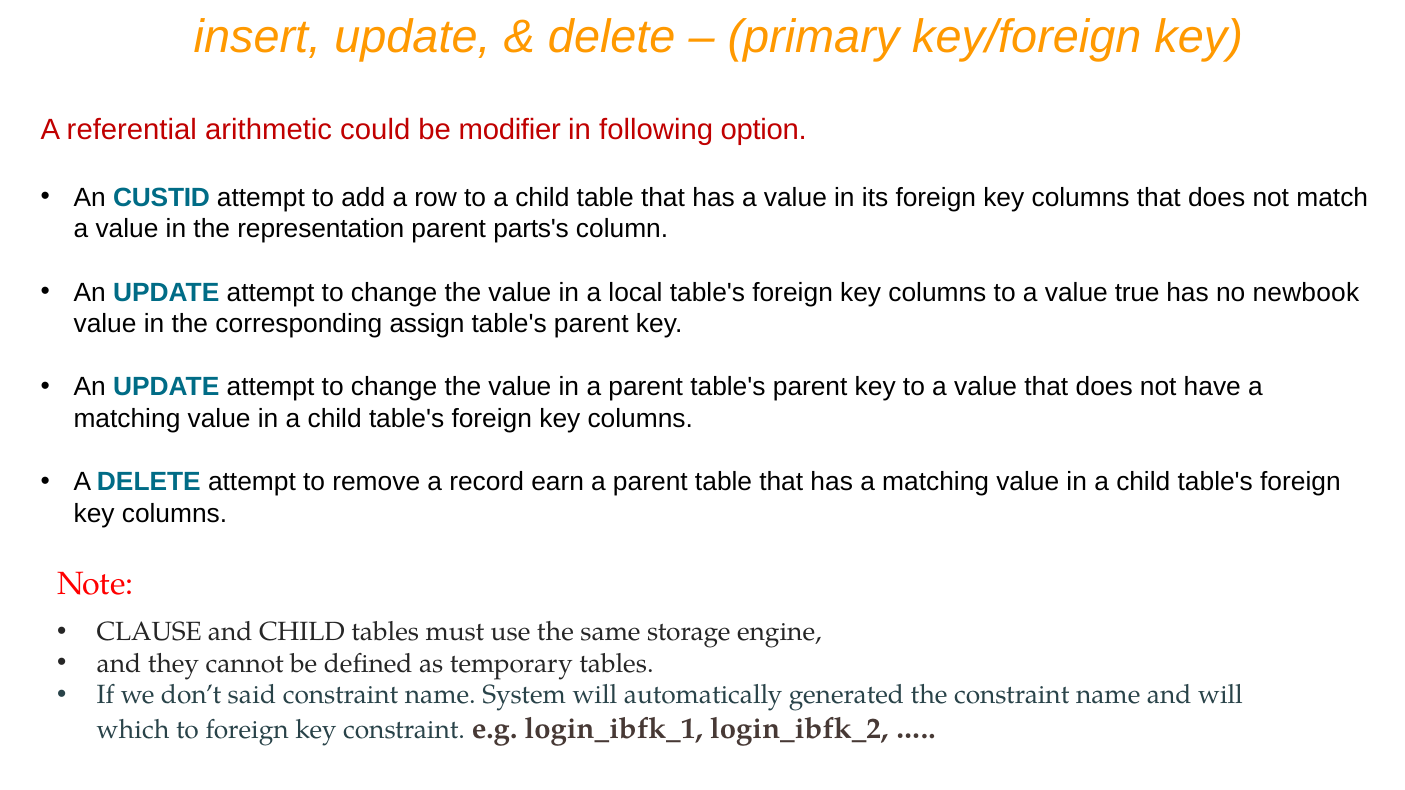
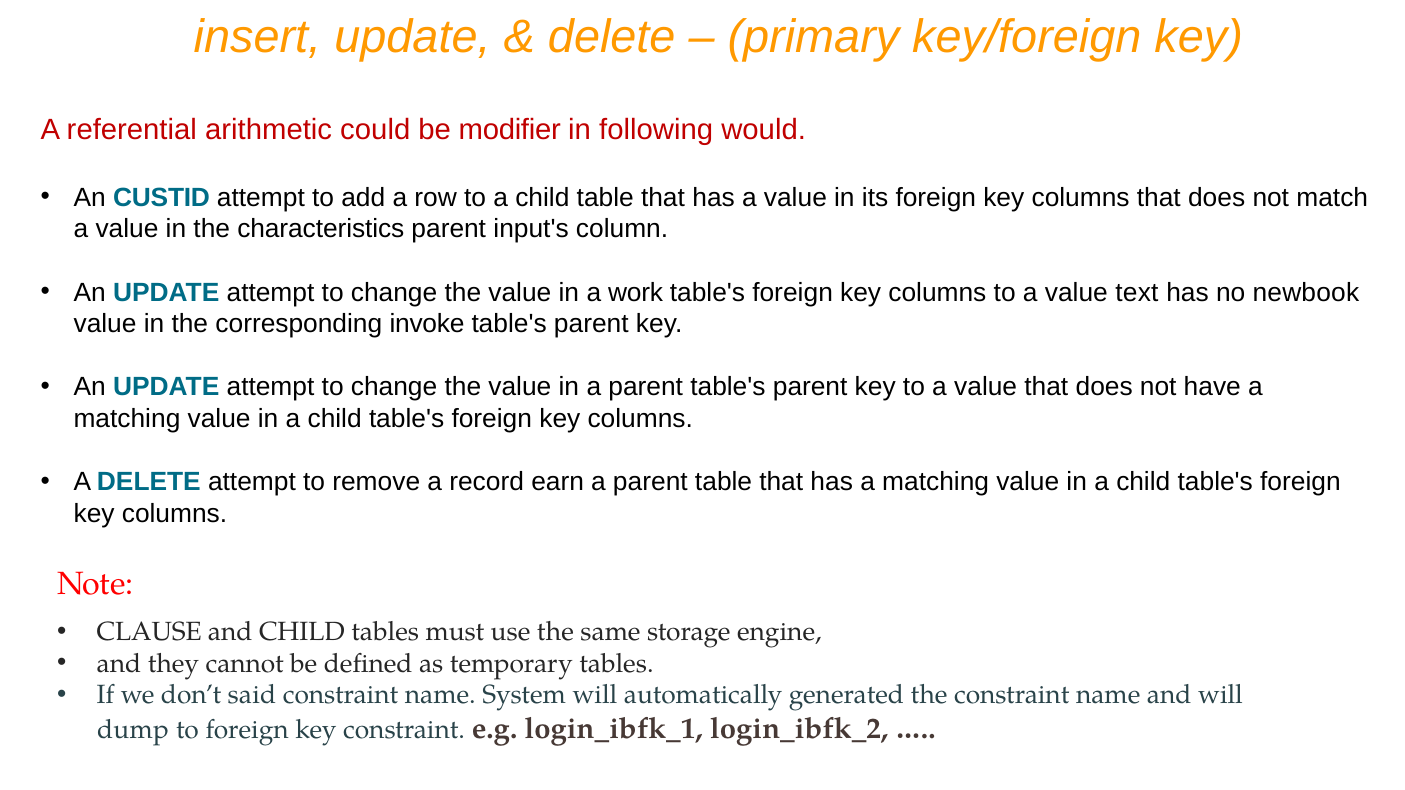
option: option -> would (764, 129)
representation: representation -> characteristics (321, 229)
parts's: parts's -> input's (531, 229)
local: local -> work (636, 293)
true: true -> text (1137, 293)
assign: assign -> invoke (427, 324)
which: which -> dump (133, 730)
